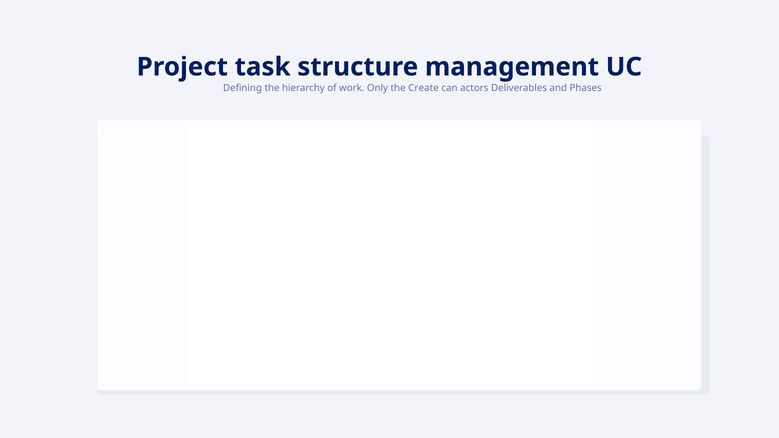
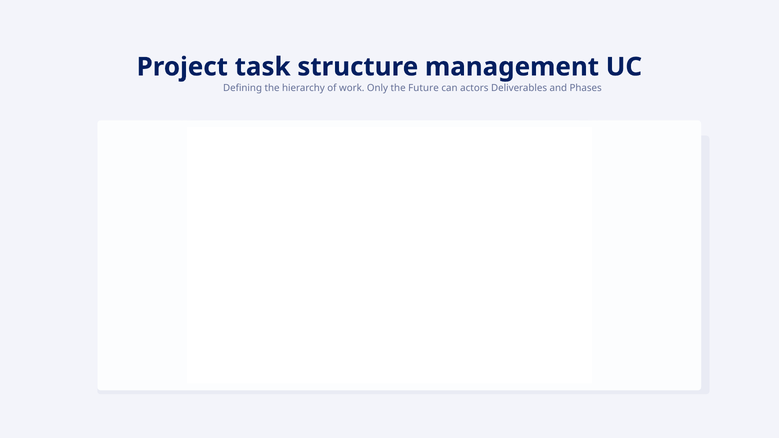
Create: Create -> Future (423, 88)
